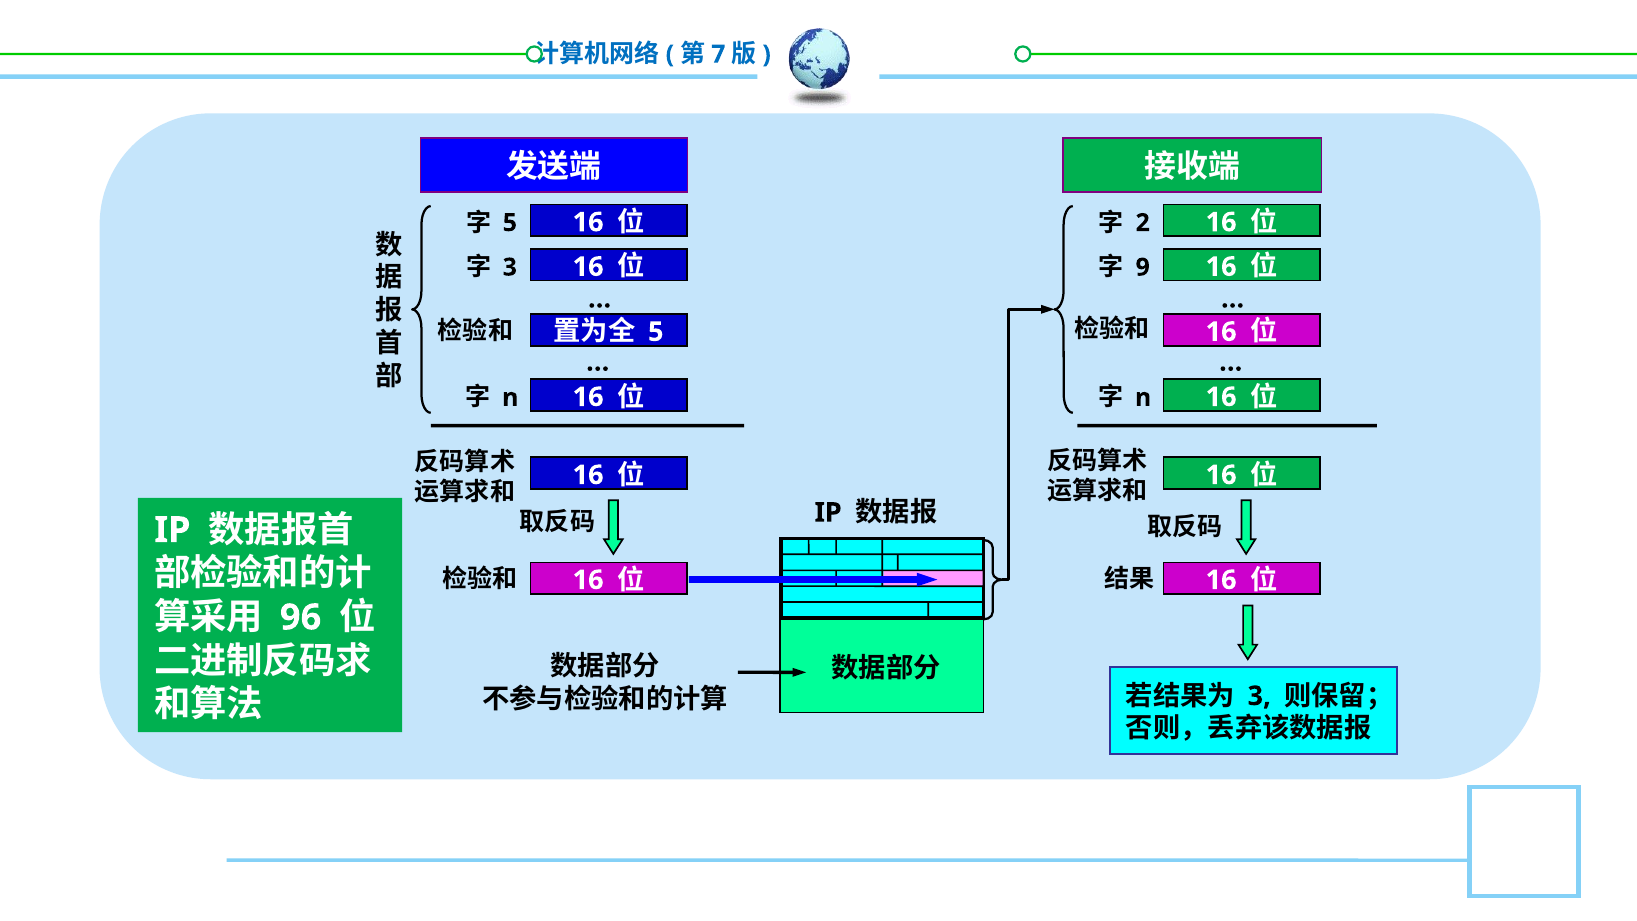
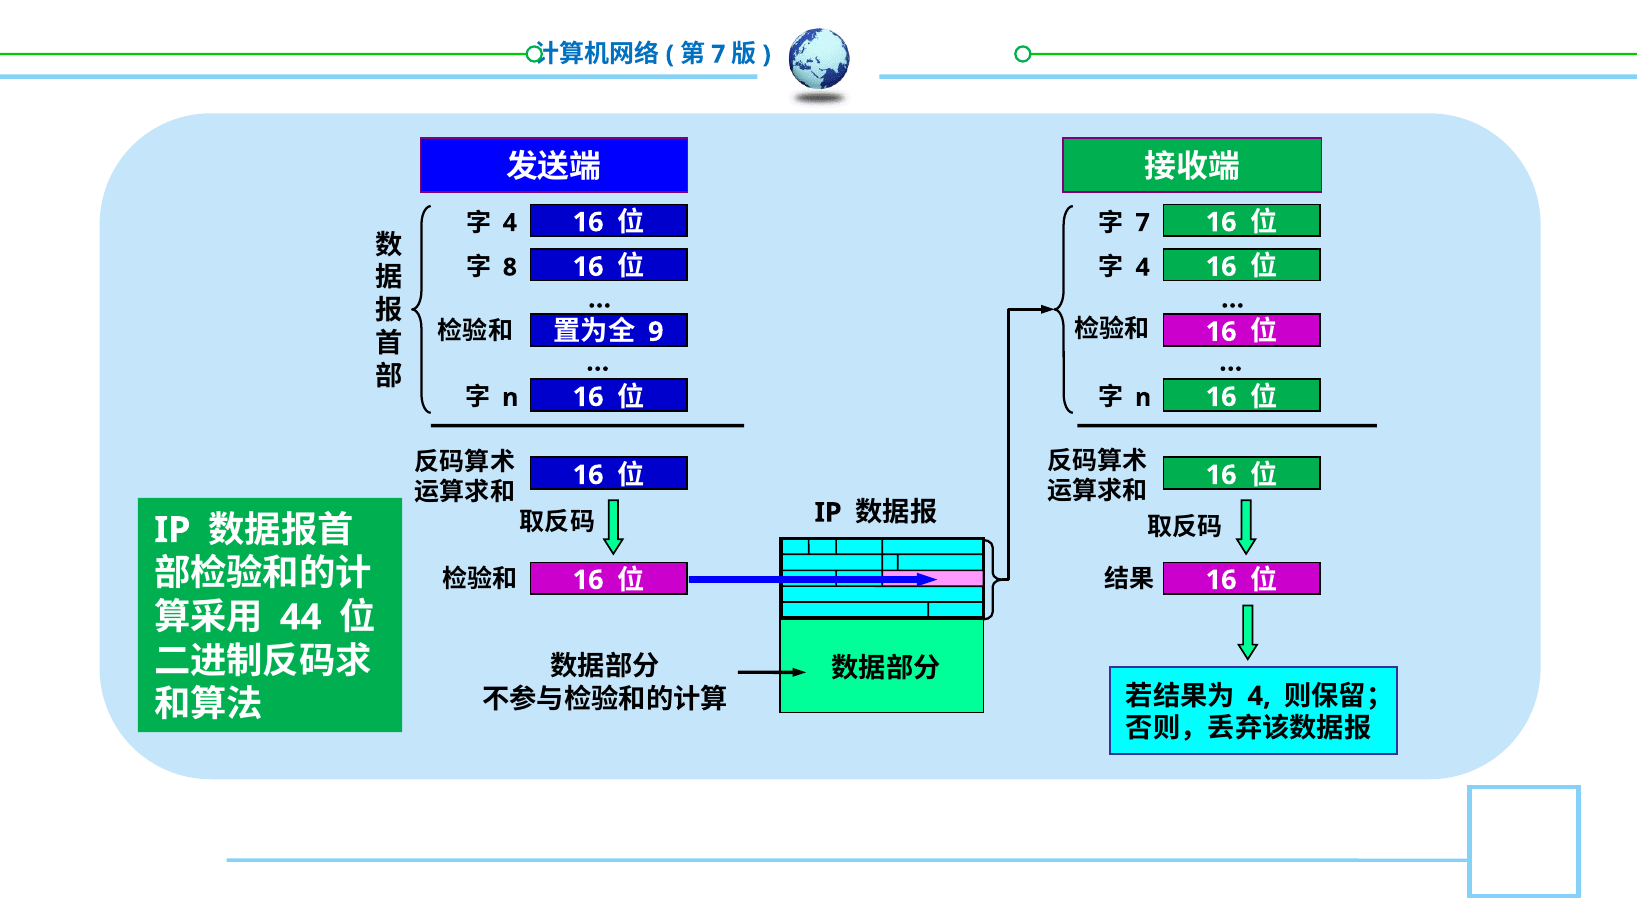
5: 5 -> 4 (510, 223)
2: 2 -> 7 (1143, 223)
3: 3 -> 8 (510, 267)
9: 9 -> 4 (1143, 267)
5: 5 -> 9 (656, 332)
96: 96 -> 44 (301, 617)
3: 3 -> 4 (1259, 696)
